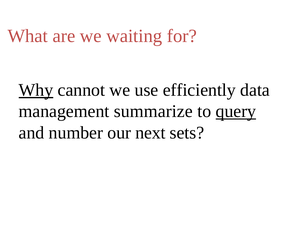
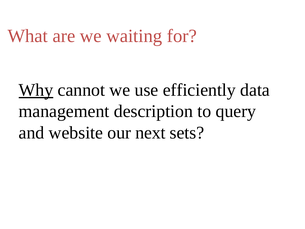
summarize: summarize -> description (153, 111)
query underline: present -> none (236, 111)
number: number -> website (76, 133)
